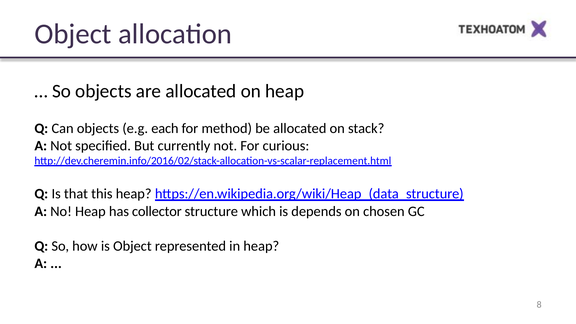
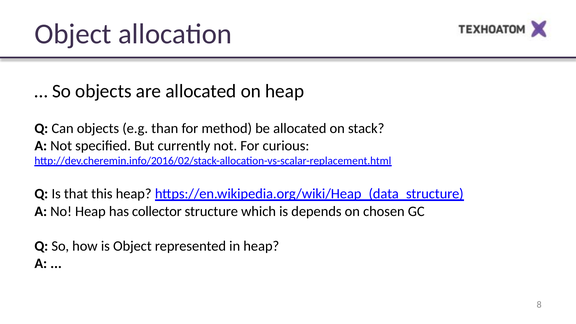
each: each -> than (165, 128)
